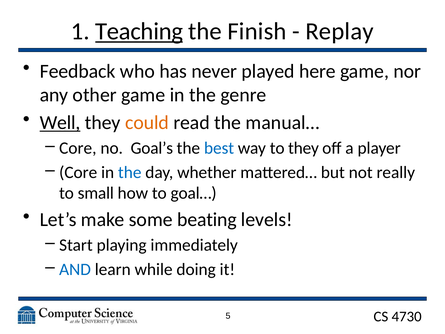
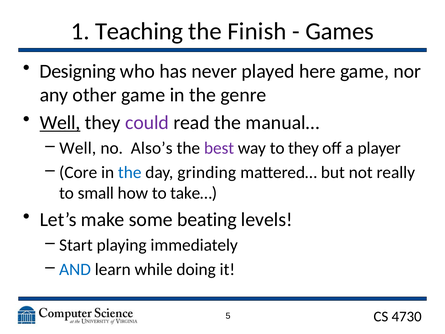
Teaching underline: present -> none (139, 31)
Replay: Replay -> Games (340, 31)
Feedback: Feedback -> Designing (78, 71)
could colour: orange -> purple (147, 123)
Core: Core -> Well (78, 148)
Goal’s: Goal’s -> Also’s (152, 148)
best colour: blue -> purple (219, 148)
whether: whether -> grinding (207, 172)
goal…: goal… -> take… (194, 193)
